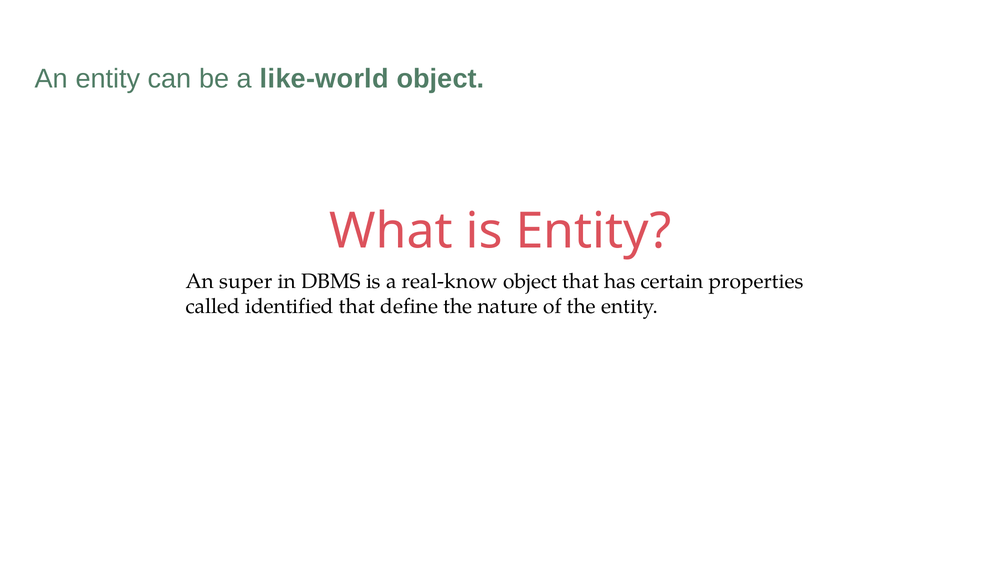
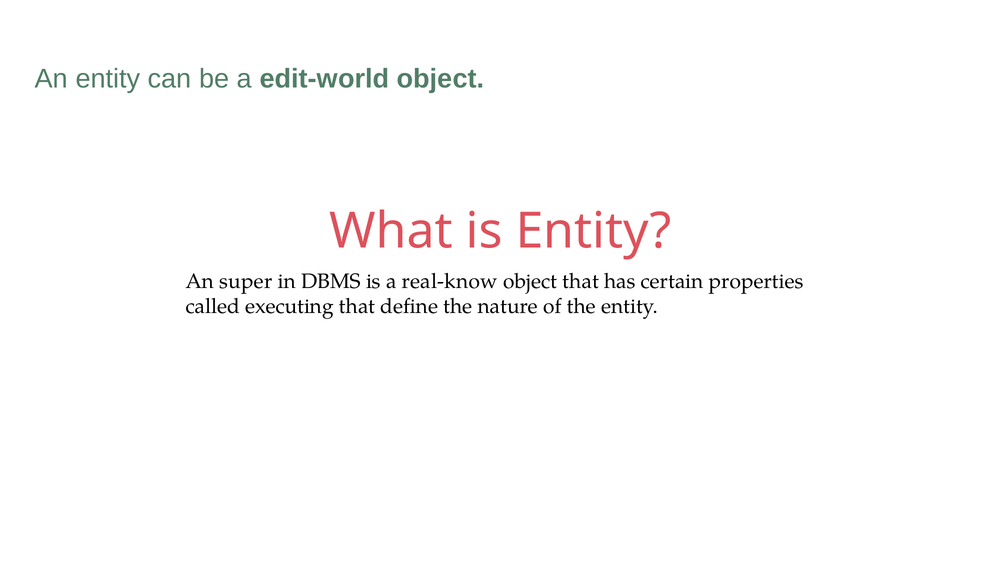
like-world: like-world -> edit-world (324, 79)
identified: identified -> executing (290, 306)
